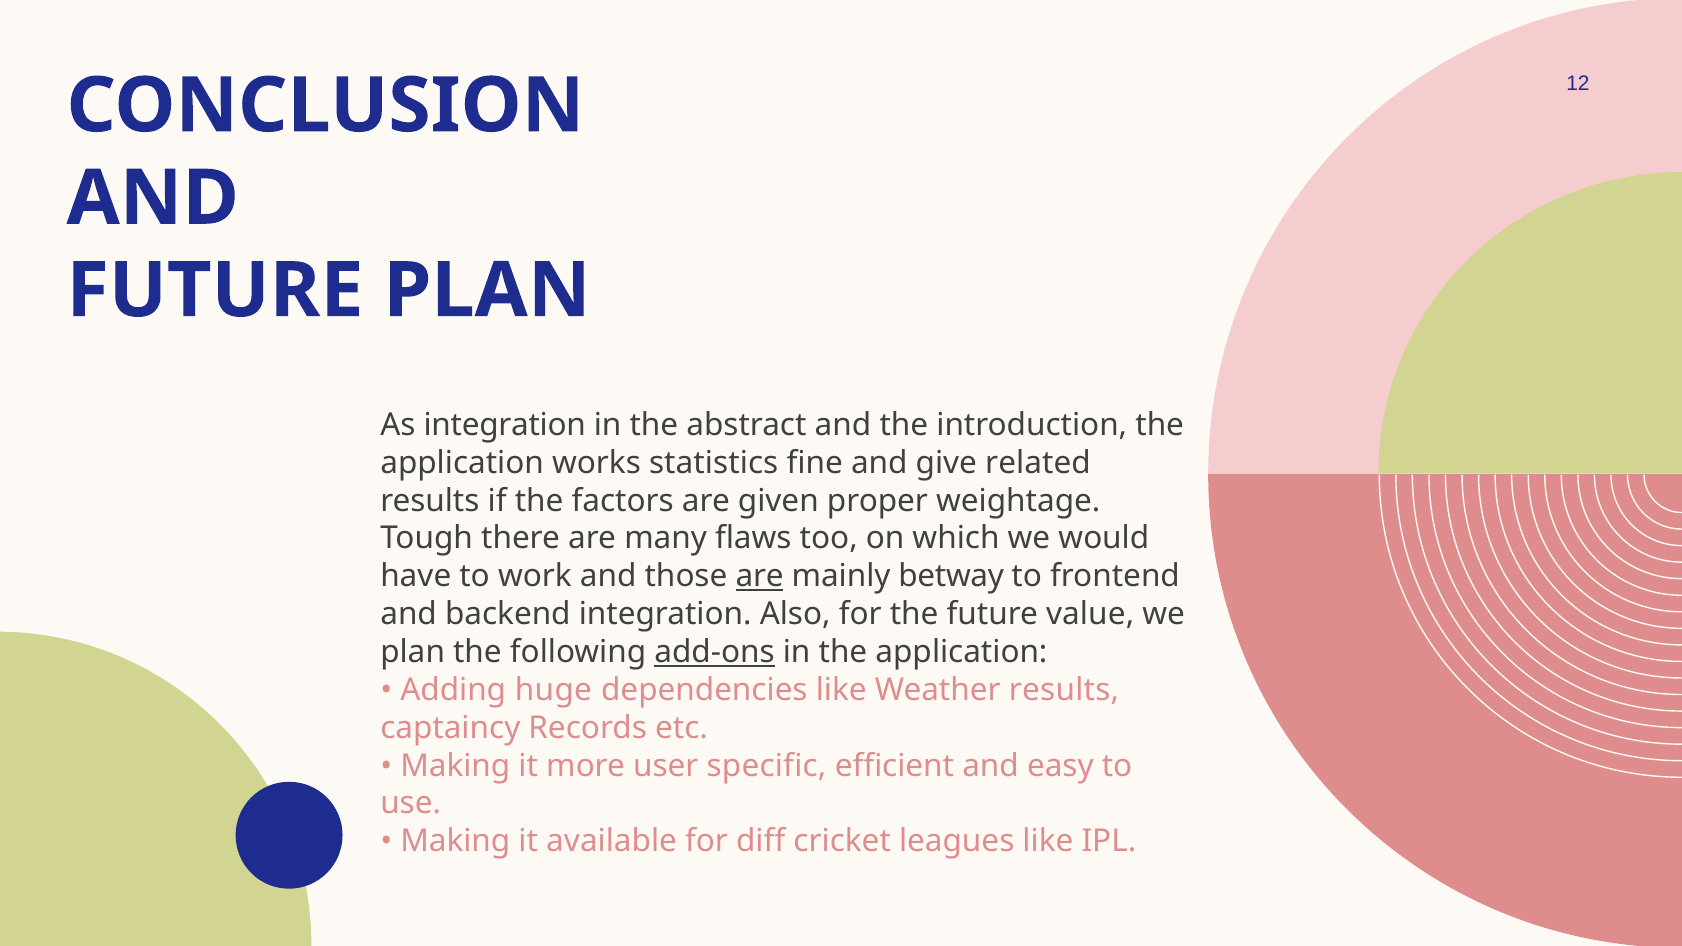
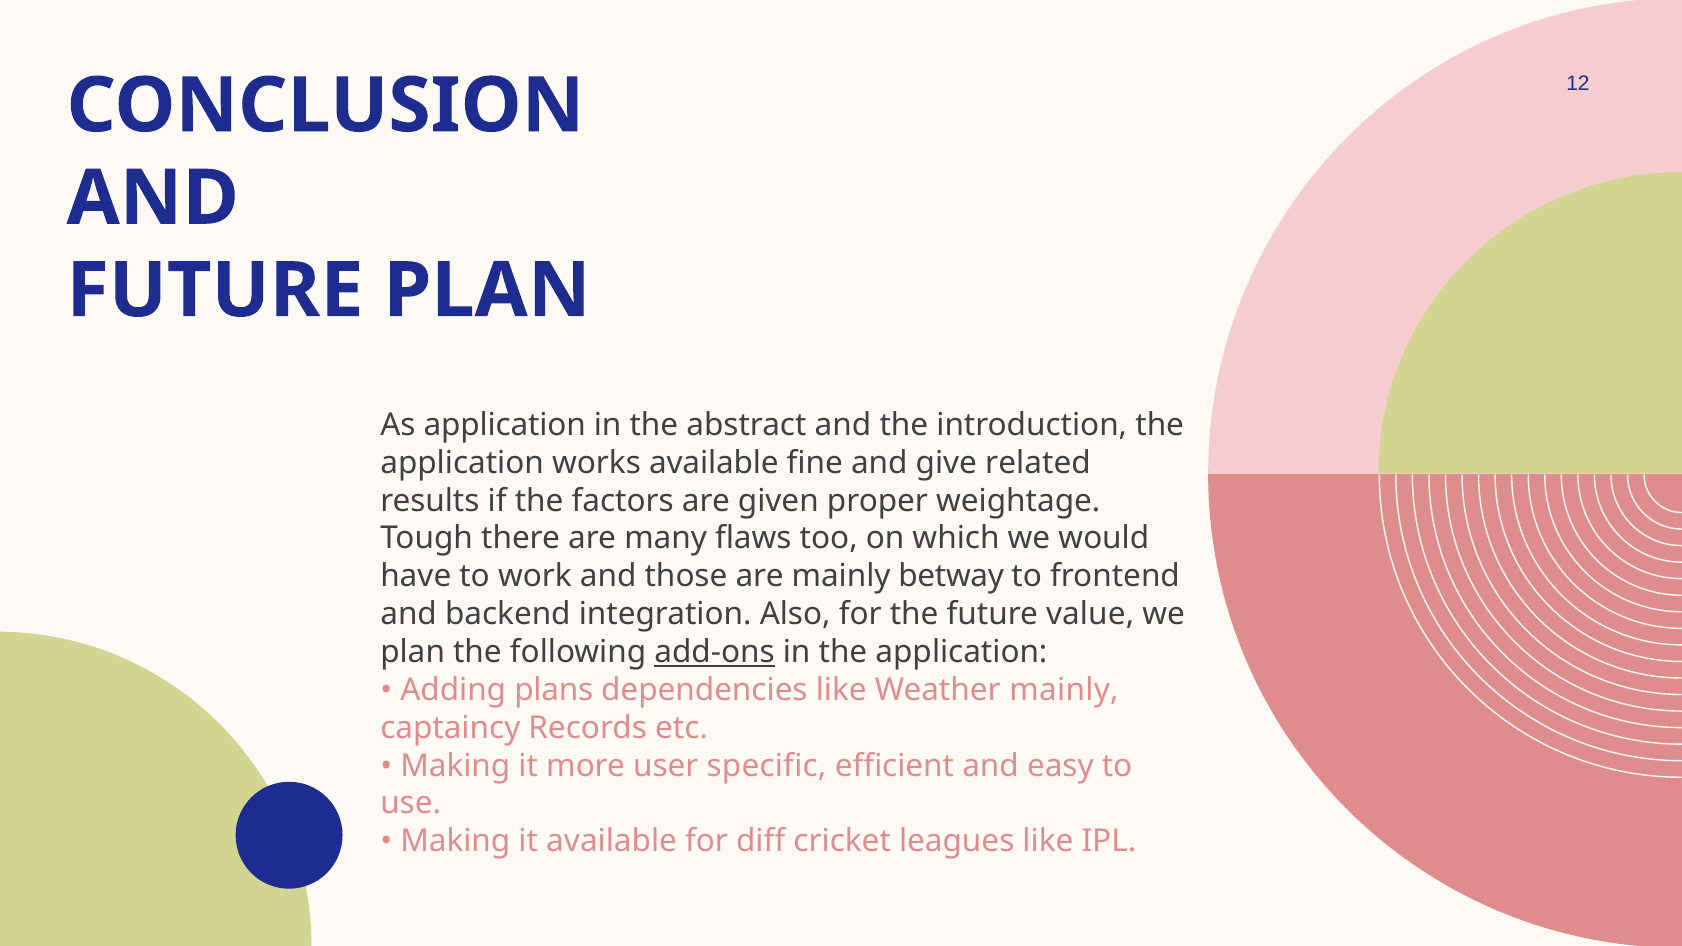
As integration: integration -> application (505, 425)
works statistics: statistics -> available (714, 463)
are underline: present -> none (760, 576)
huge: huge -> plans (554, 690)
Weather results: results -> mainly (1064, 690)
